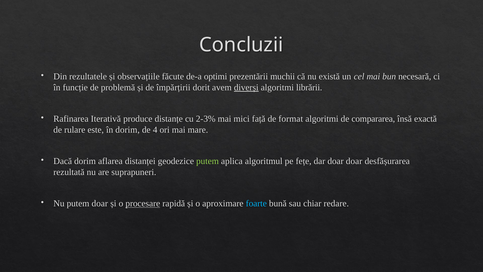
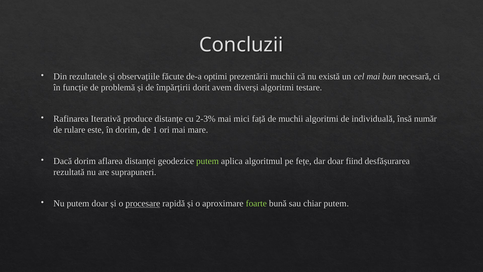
diverși underline: present -> none (246, 87)
librării: librării -> testare (309, 87)
de format: format -> muchii (291, 119)
compararea: compararea -> individuală (373, 119)
exactă: exactă -> număr (425, 119)
4: 4 -> 1 (155, 130)
doar doar: doar -> fiind (354, 161)
foarte colour: light blue -> light green (256, 203)
chiar redare: redare -> putem (336, 203)
